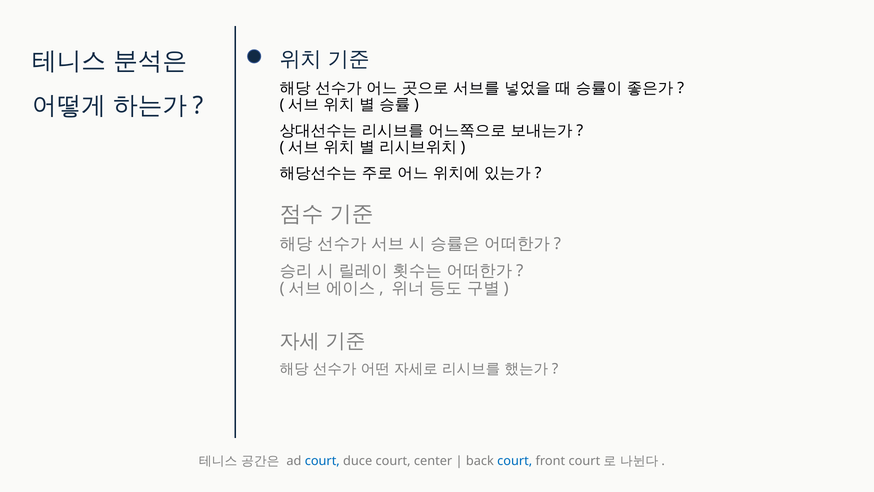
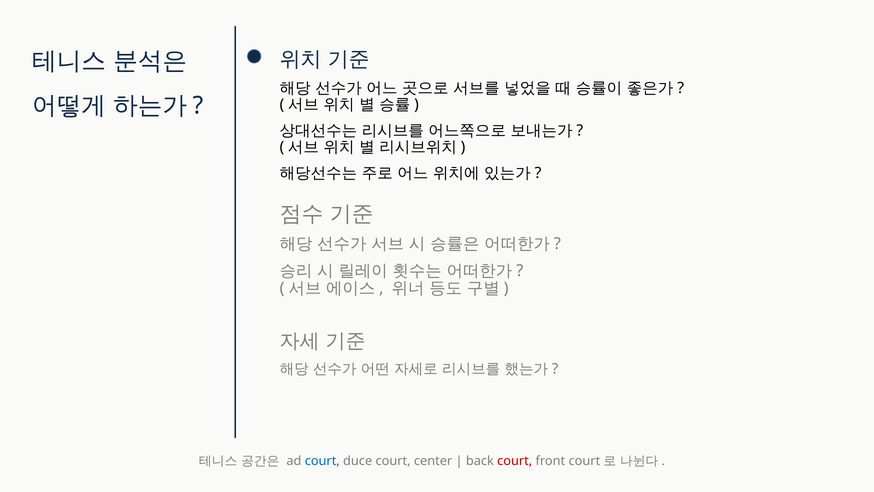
court colour: blue -> red (515, 461)
